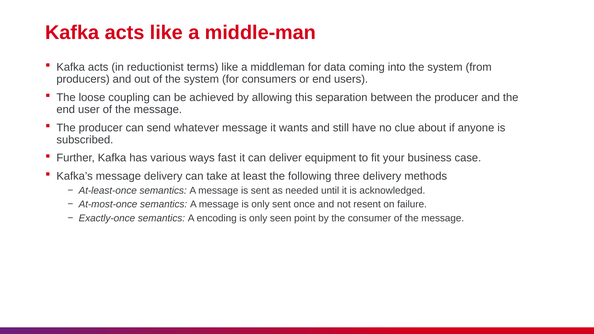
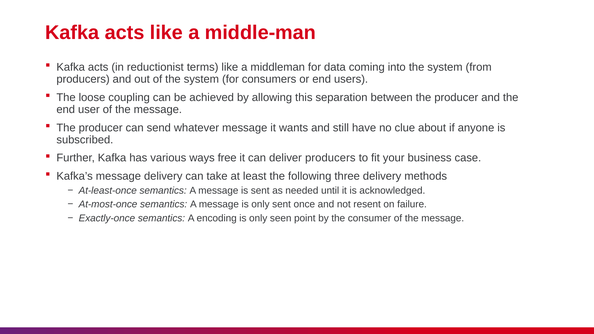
fast: fast -> free (227, 158)
deliver equipment: equipment -> producers (330, 158)
